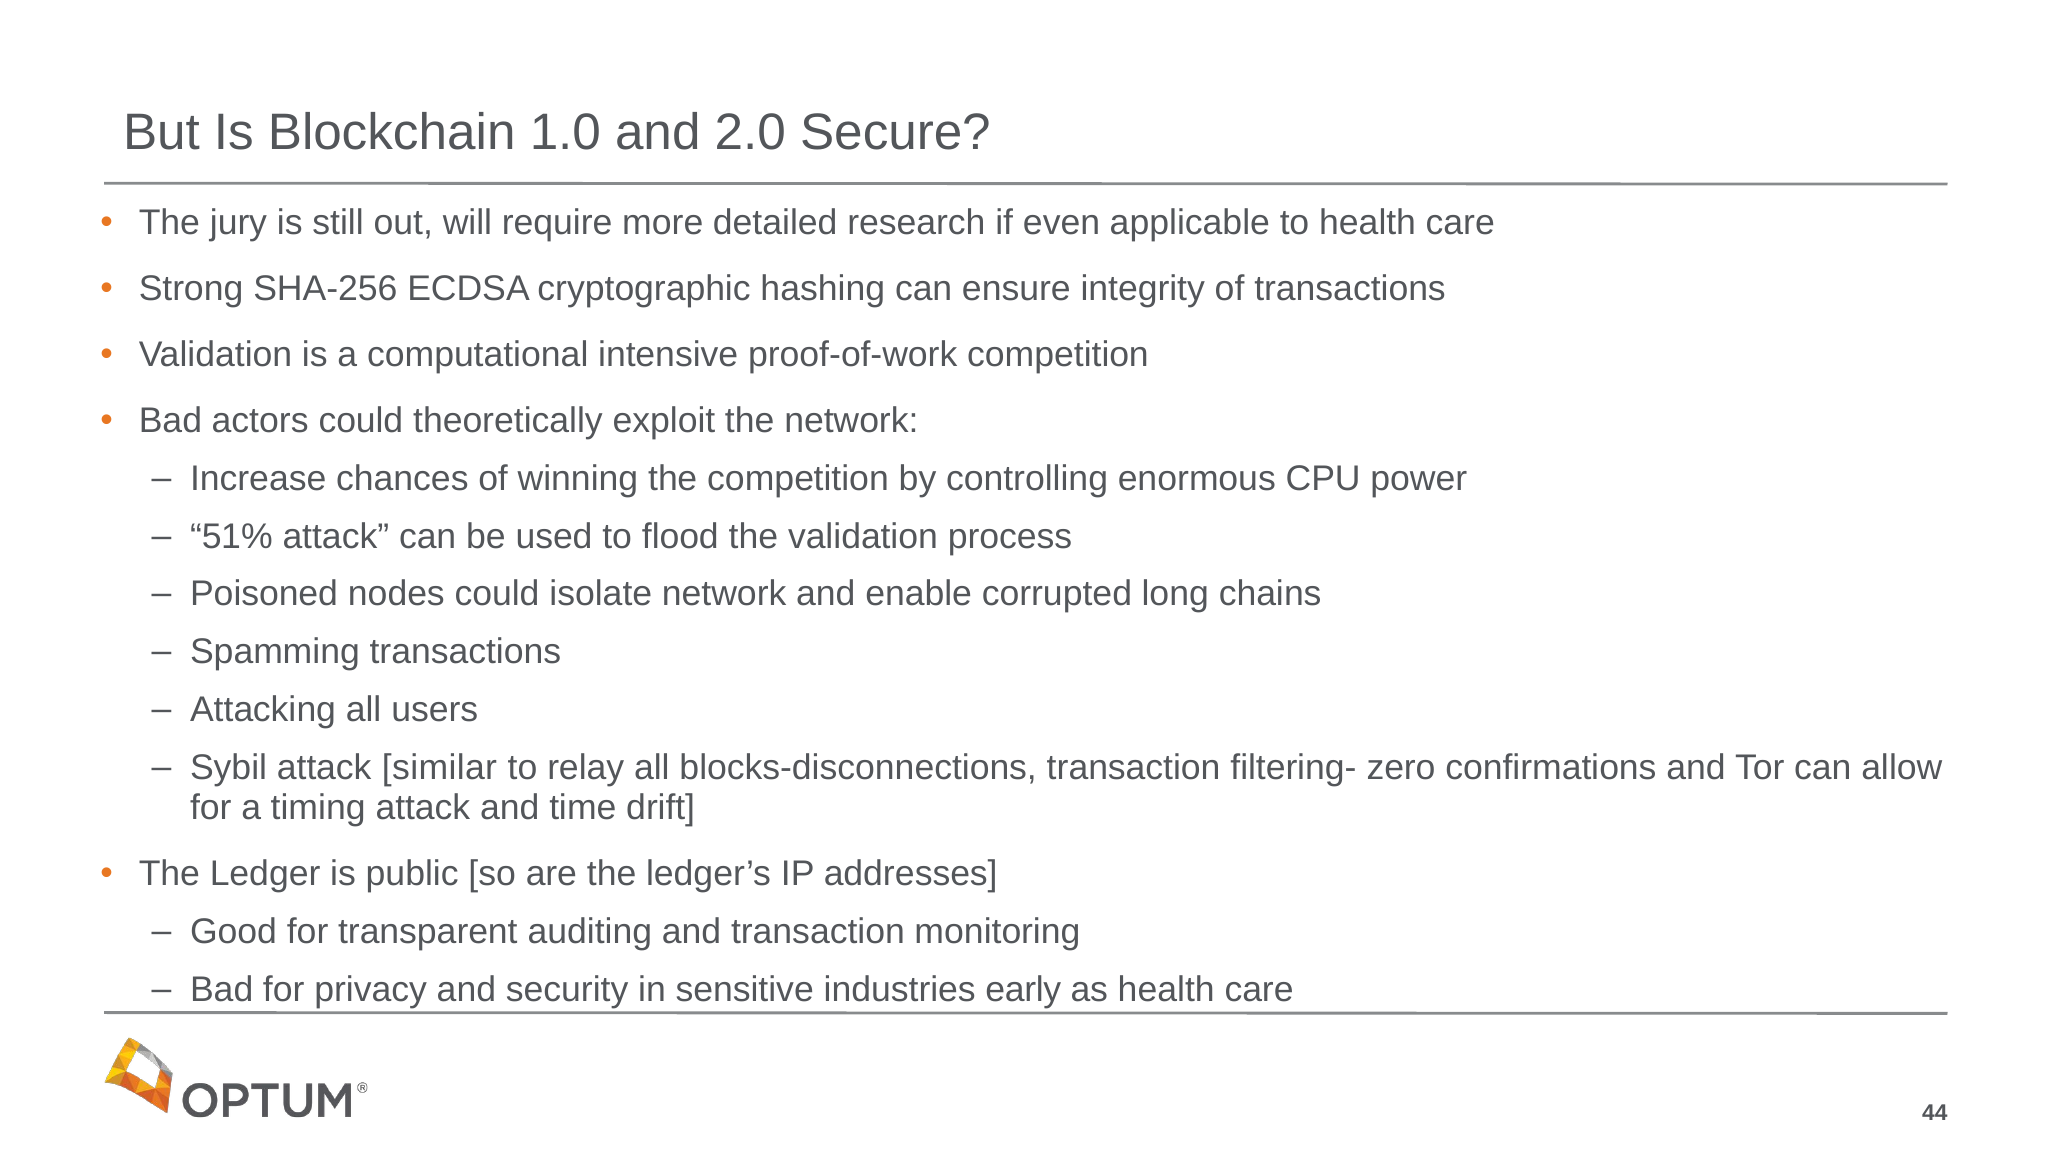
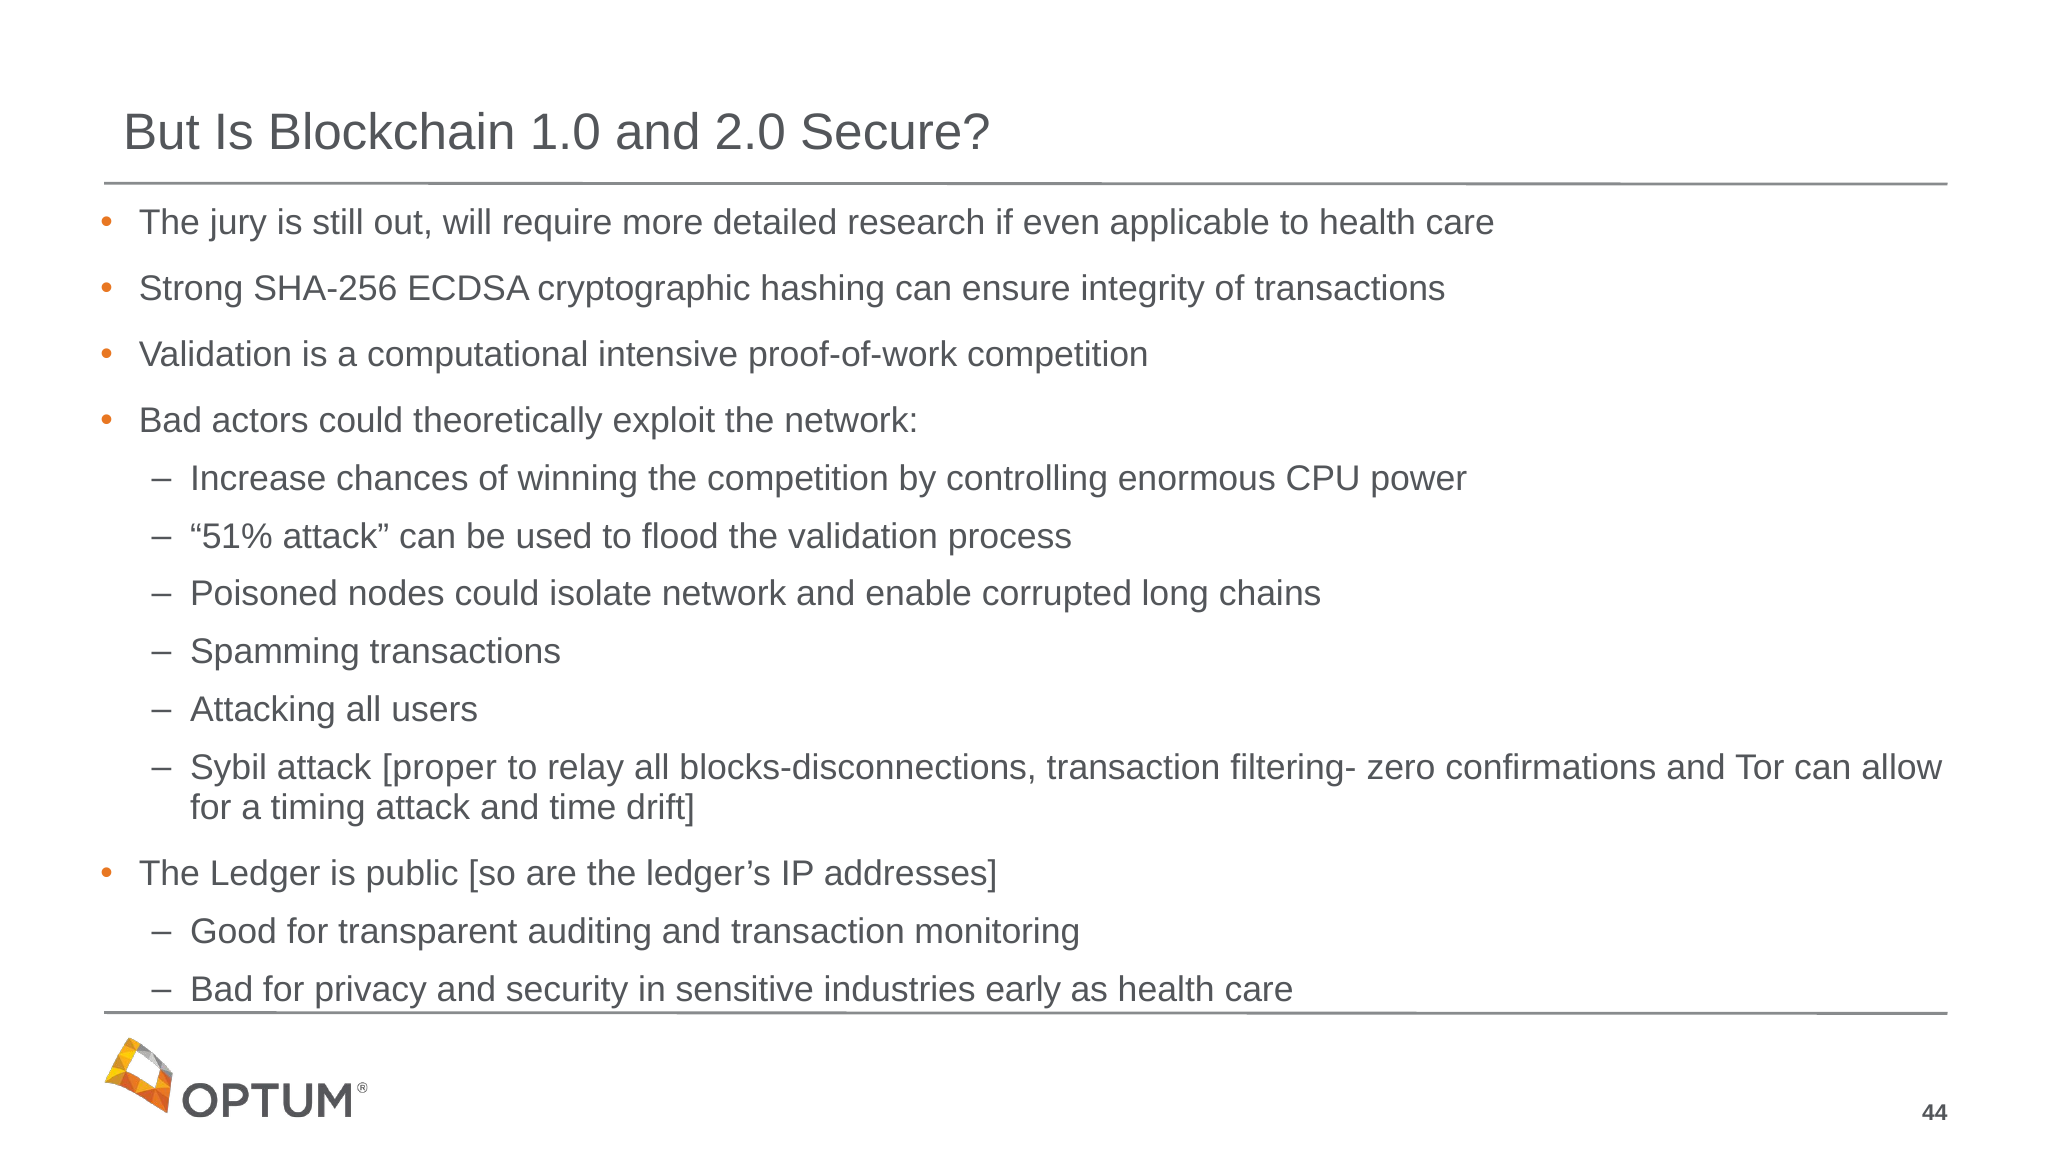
similar: similar -> proper (439, 767)
